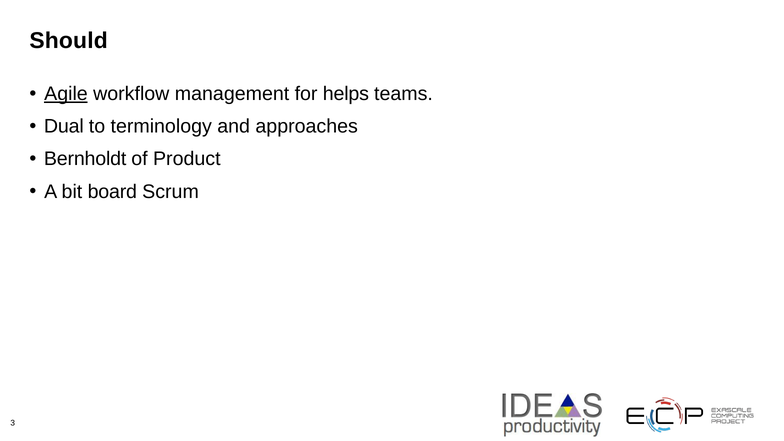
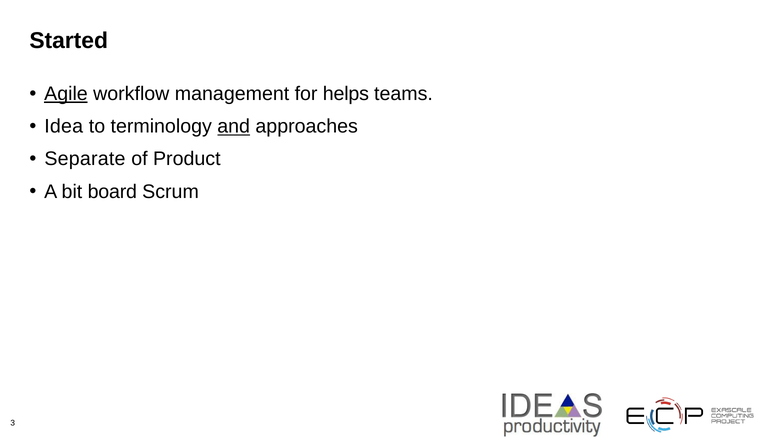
Should: Should -> Started (69, 41)
Dual: Dual -> Idea (64, 126)
and underline: none -> present (234, 126)
Bernholdt: Bernholdt -> Separate (85, 159)
